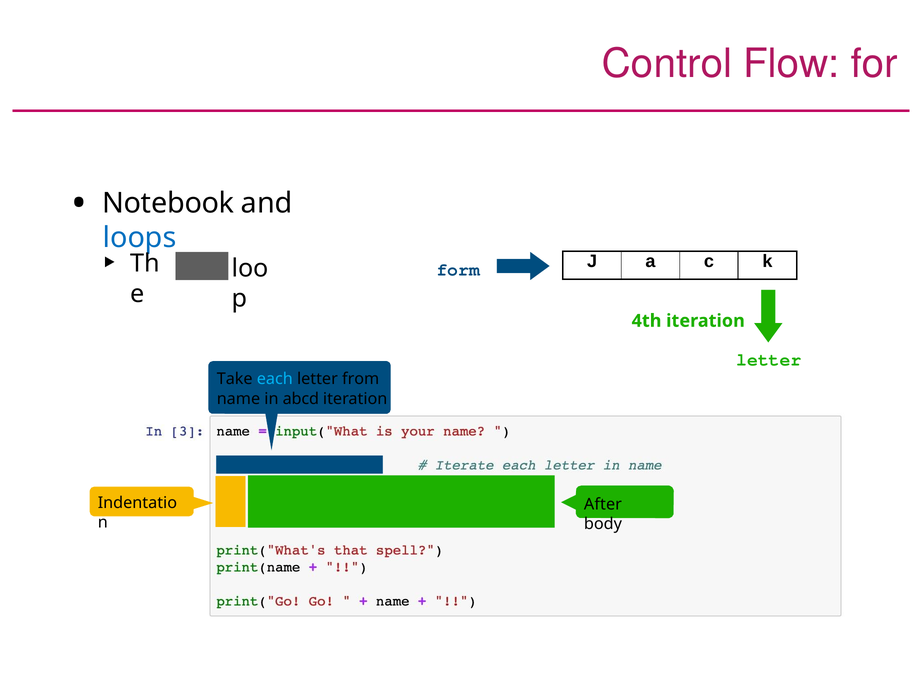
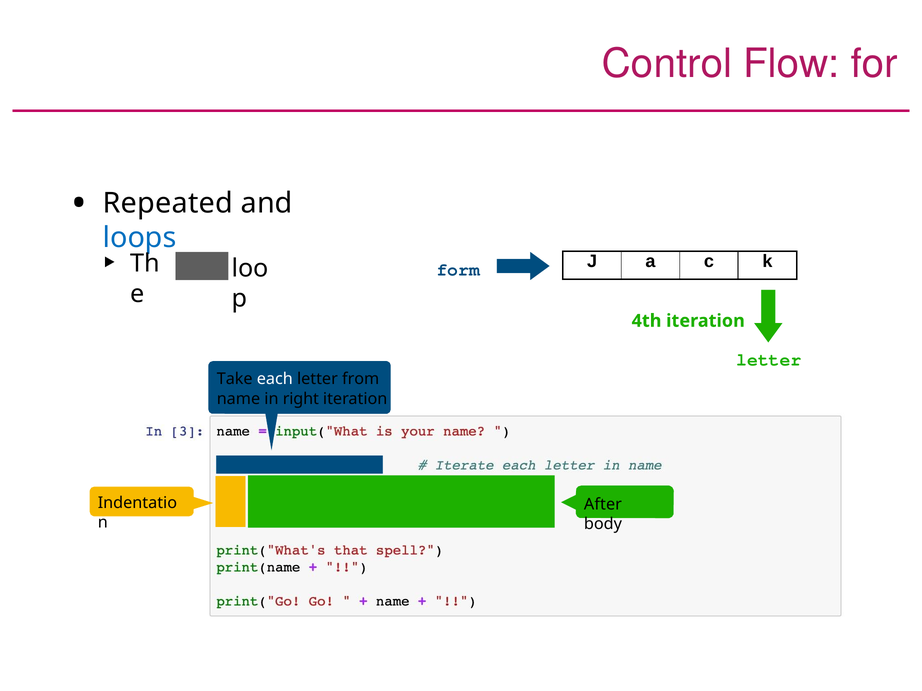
Notebook: Notebook -> Repeated (168, 204)
each colour: light blue -> white (275, 379)
abcd: abcd -> right (301, 399)
